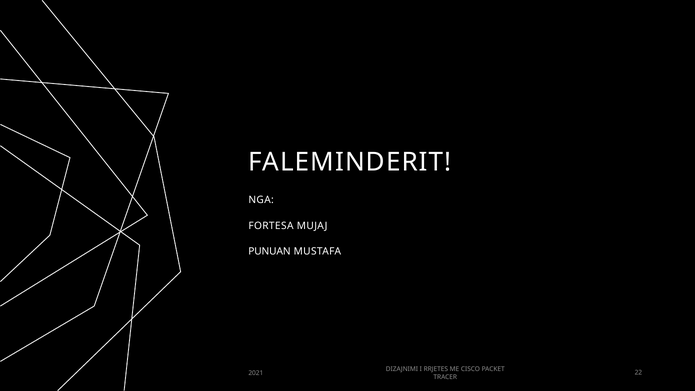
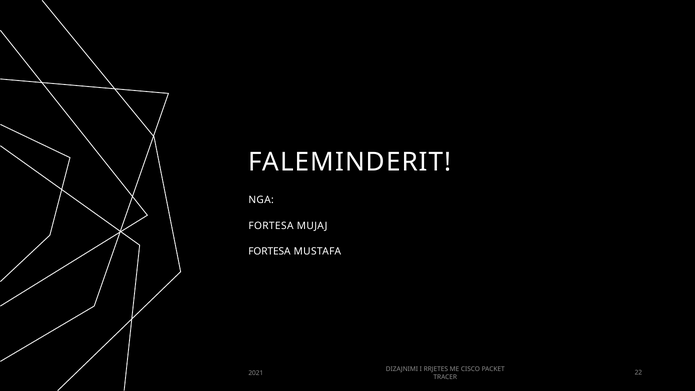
PUNUAN: PUNUAN -> FORTESA (269, 251)
